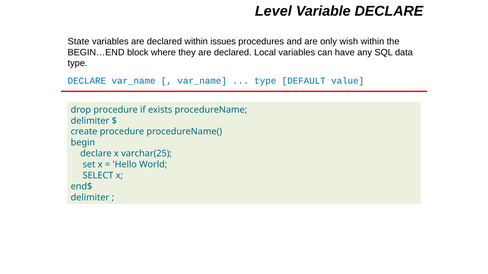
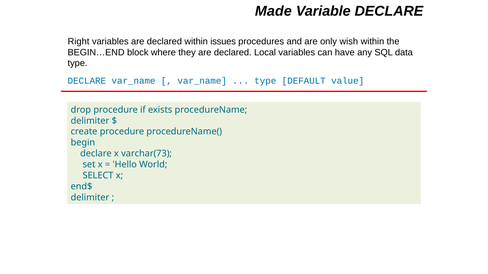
Level: Level -> Made (273, 11)
State: State -> Right (79, 41)
varchar(25: varchar(25 -> varchar(73 (147, 154)
